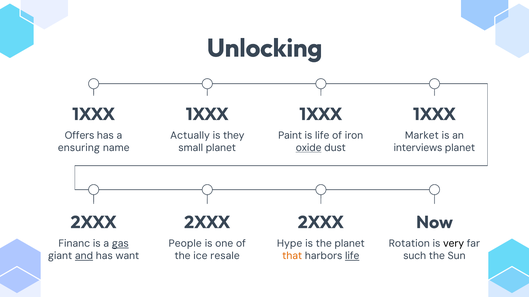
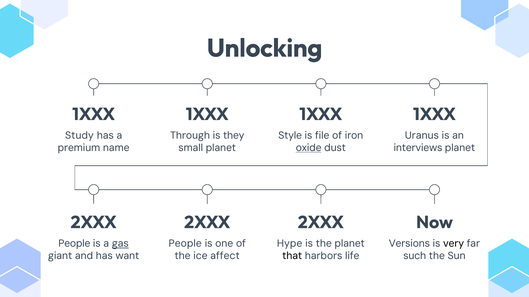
Offers: Offers -> Study (79, 136)
Actually: Actually -> Through (190, 136)
Paint: Paint -> Style (290, 136)
is life: life -> file (322, 136)
Market: Market -> Uranus (422, 136)
ensuring: ensuring -> premium (79, 148)
Financ: Financ -> People (74, 244)
Rotation: Rotation -> Versions (409, 244)
and underline: present -> none (84, 256)
resale: resale -> affect (225, 256)
that colour: orange -> black (292, 256)
life underline: present -> none (352, 256)
